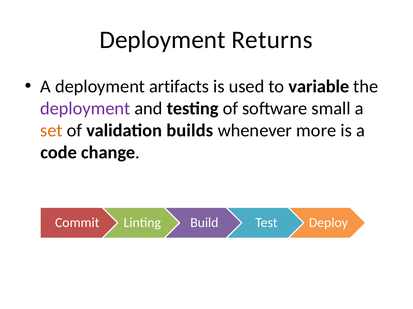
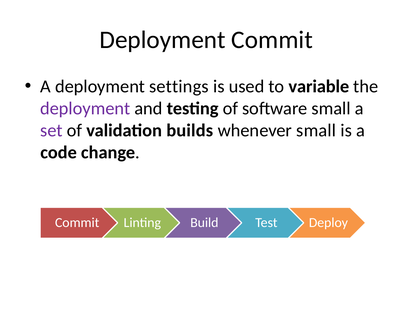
Deployment Returns: Returns -> Commit (272, 40)
artifacts: artifacts -> settings (179, 87)
set colour: orange -> purple (51, 131)
whenever more: more -> small (316, 131)
